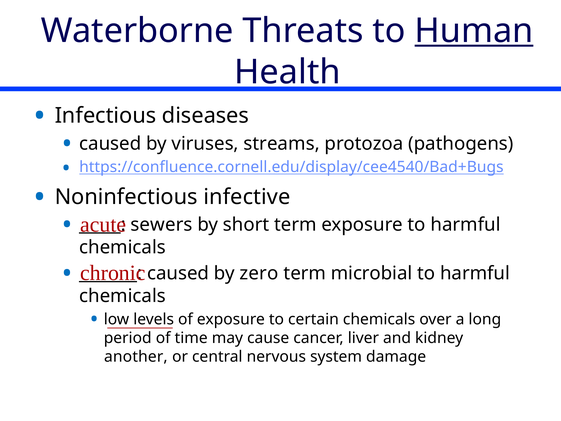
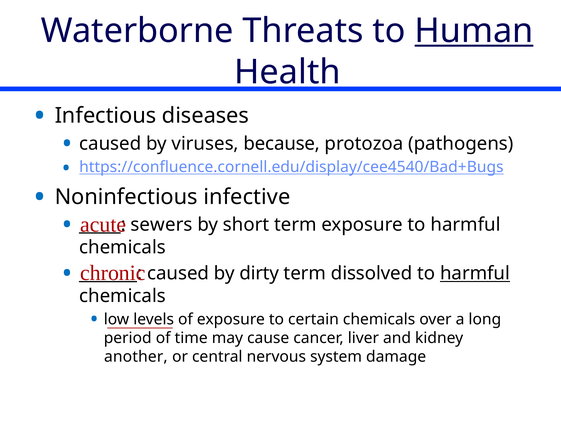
streams: streams -> because (282, 143)
zero: zero -> dirty (259, 273)
microbial: microbial -> dissolved (372, 273)
harmful underline: none -> present (475, 273)
